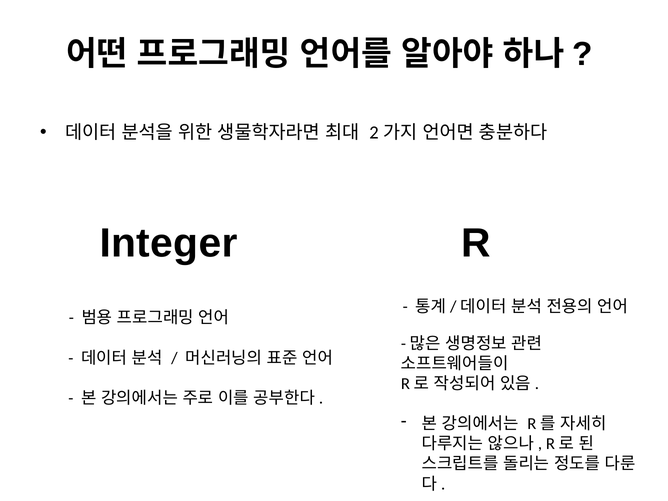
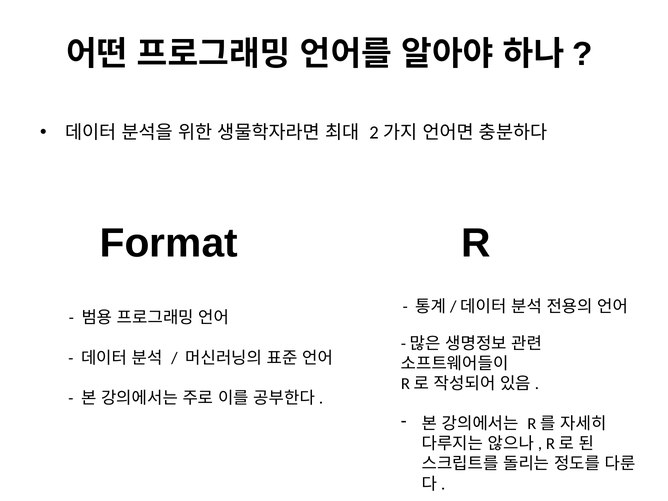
Integer: Integer -> Format (169, 243)
